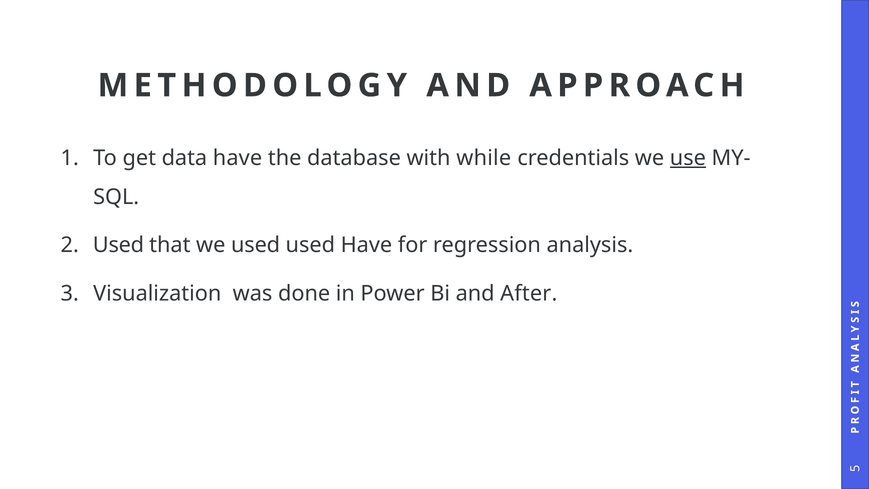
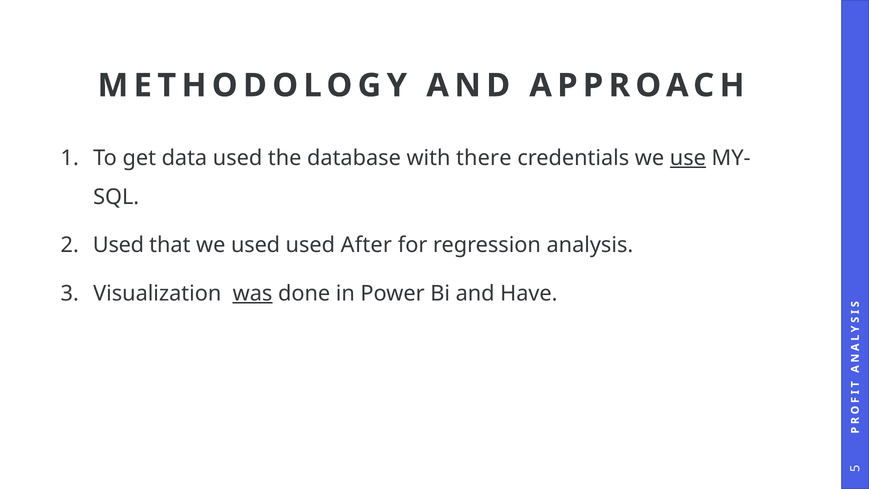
data have: have -> used (238, 158)
while: while -> there (484, 158)
used Have: Have -> After (366, 245)
was underline: none -> present (253, 293)
After: After -> Have (529, 293)
